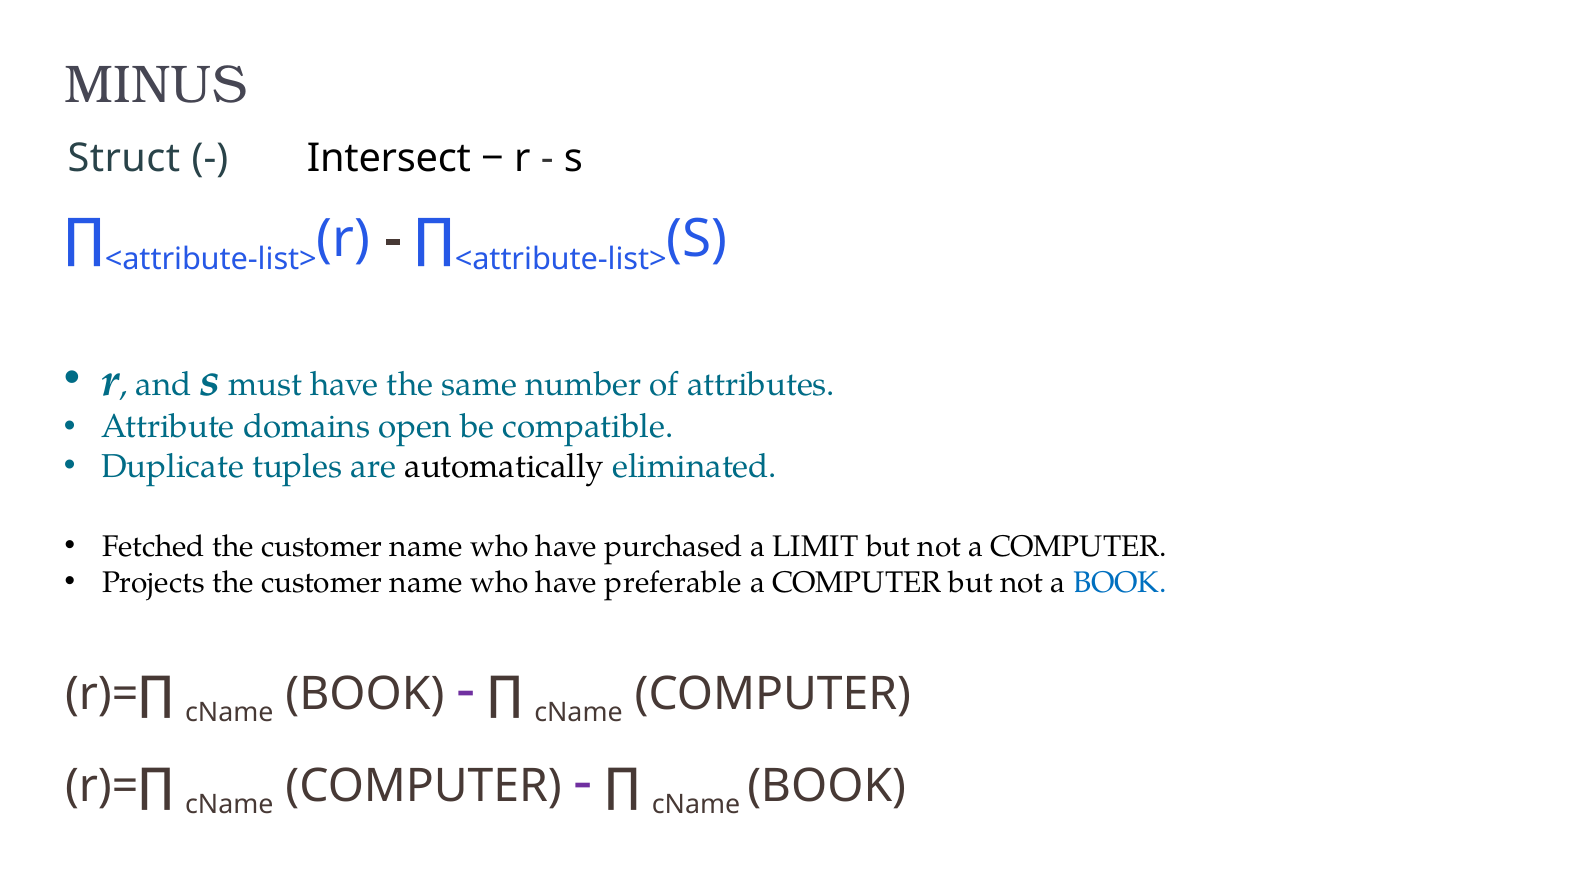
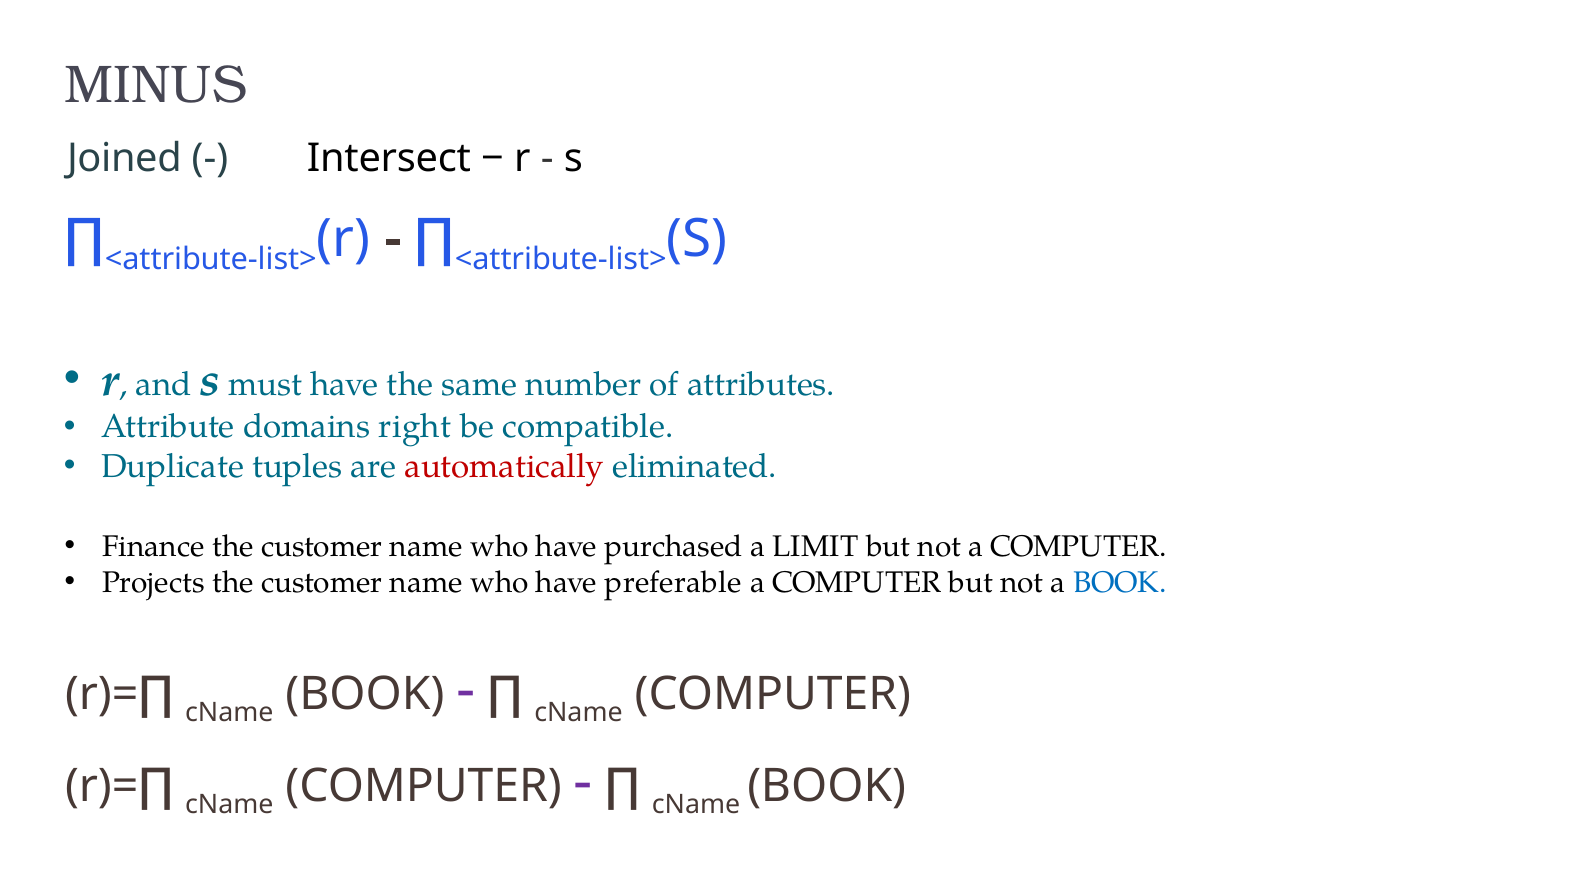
Struct: Struct -> Joined (124, 158)
open: open -> right (415, 427)
automatically colour: black -> red (504, 467)
Fetched: Fetched -> Finance (153, 547)
